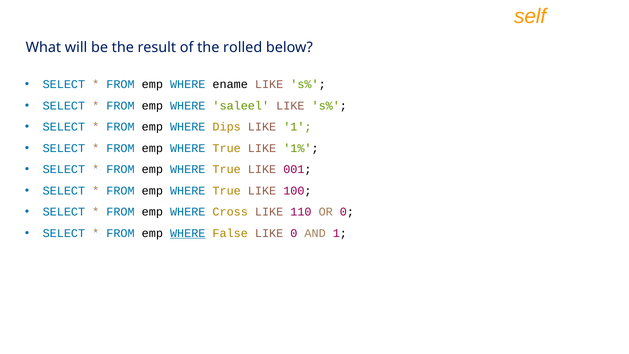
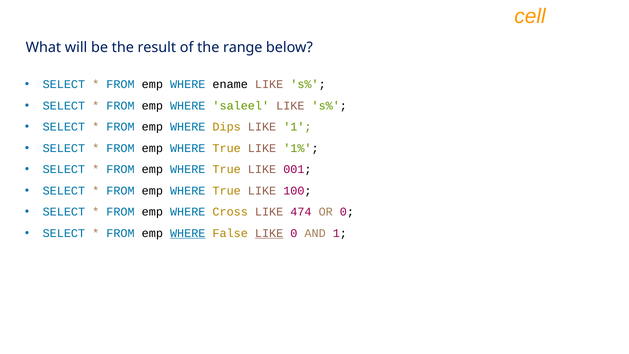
self: self -> cell (530, 16)
rolled: rolled -> range (243, 48)
110: 110 -> 474 (301, 212)
LIKE underline: none -> present (269, 233)
